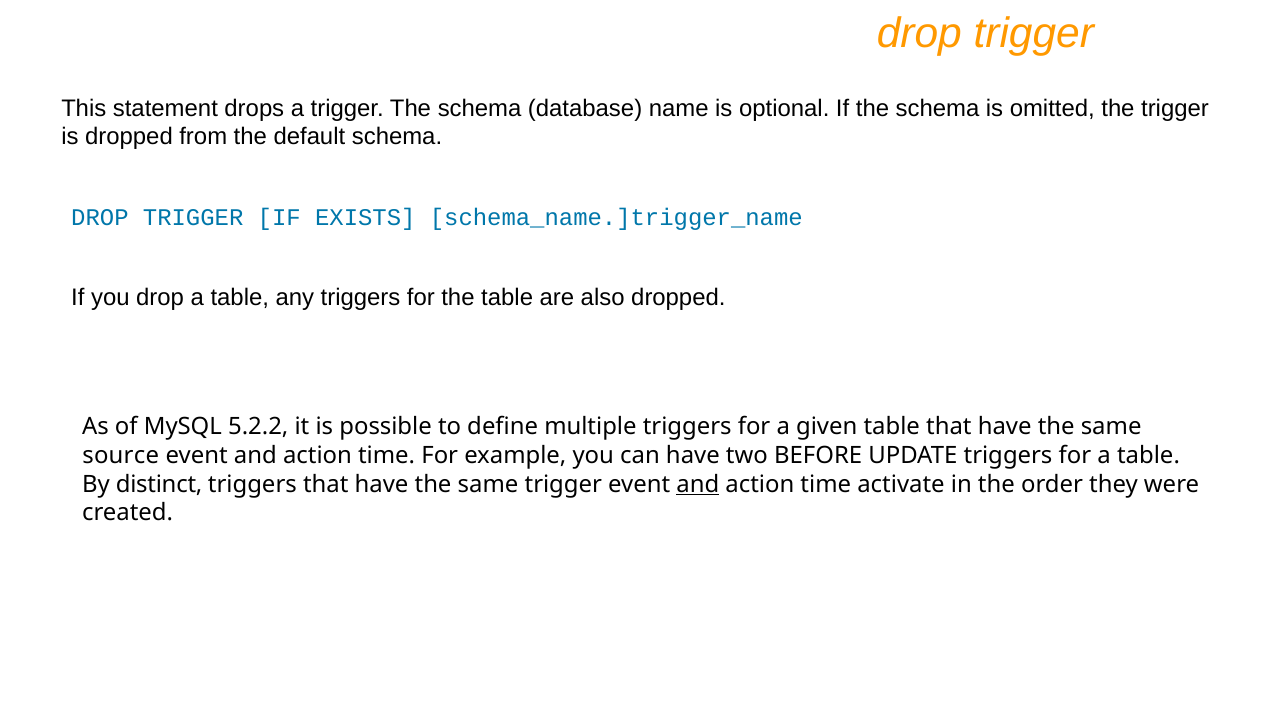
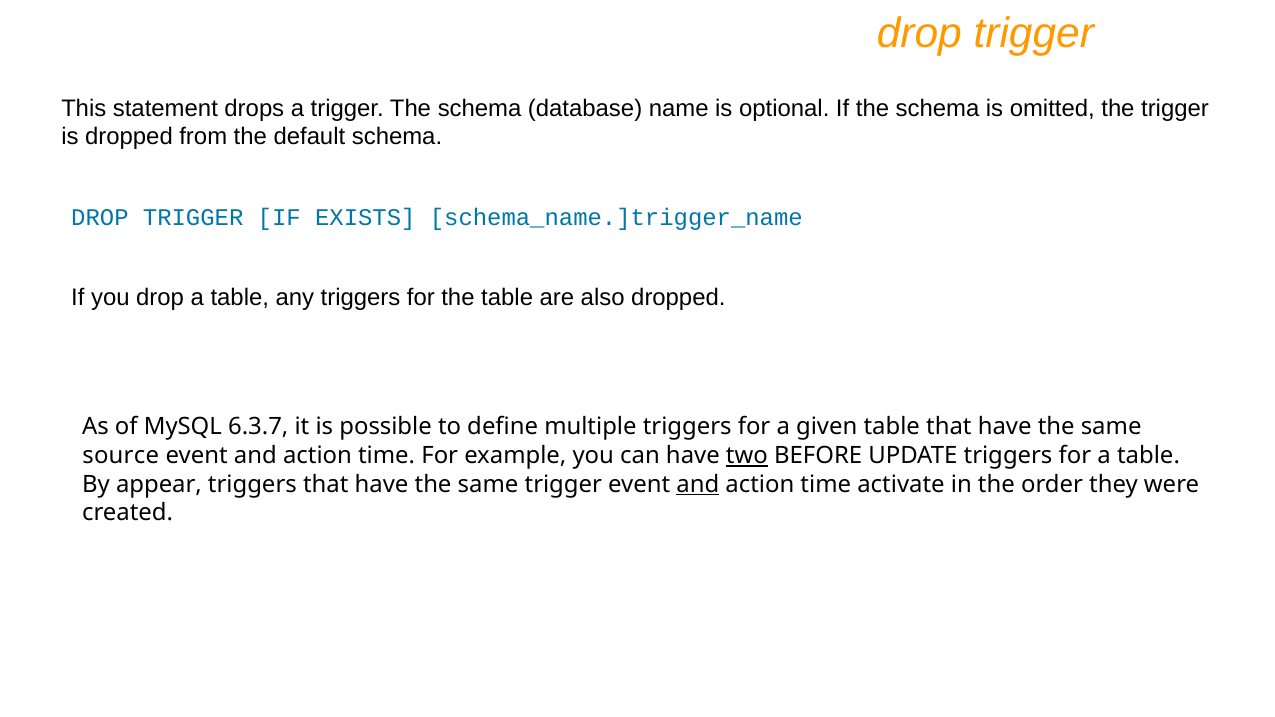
5.2.2: 5.2.2 -> 6.3.7 (258, 427)
two underline: none -> present (747, 456)
distinct: distinct -> appear (159, 484)
